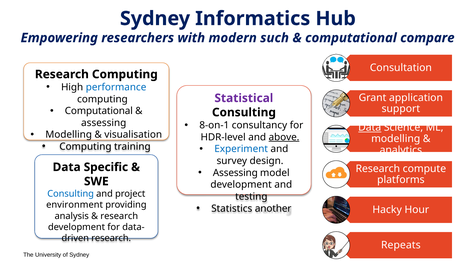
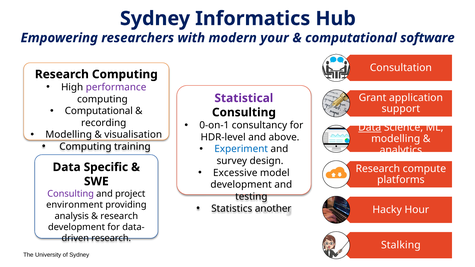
such: such -> your (275, 38)
compare: compare -> software (427, 38)
performance colour: blue -> purple (116, 87)
assessing: assessing -> recording (104, 123)
8-on-1: 8-on-1 -> 0-on-1 (214, 125)
above underline: present -> none (284, 137)
Assessing: Assessing -> Excessive (235, 173)
Consulting colour: blue -> purple (71, 194)
Repeats: Repeats -> Stalking (401, 245)
